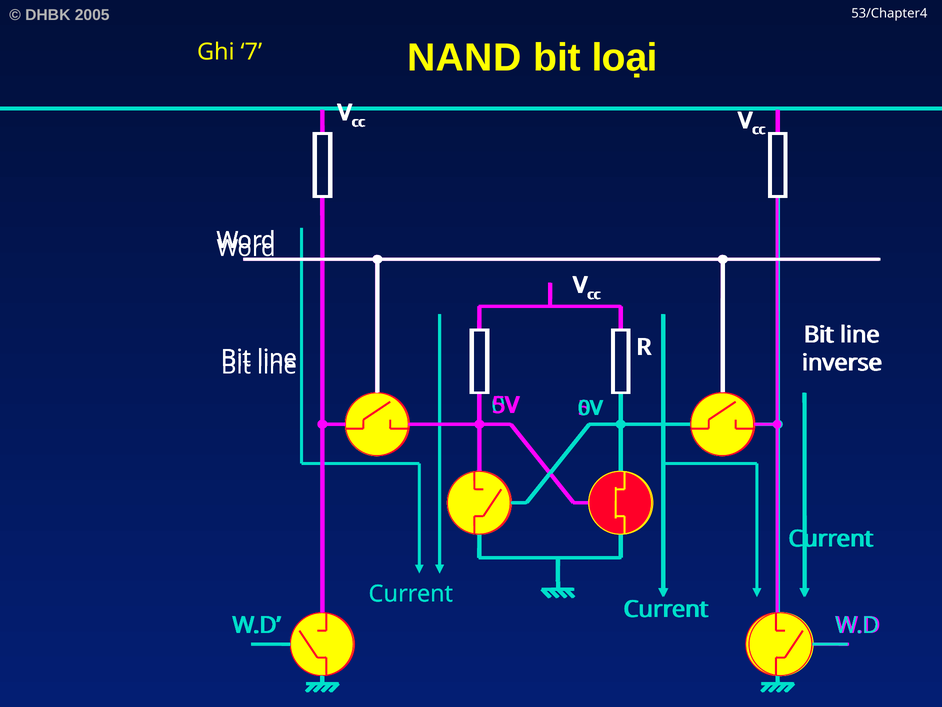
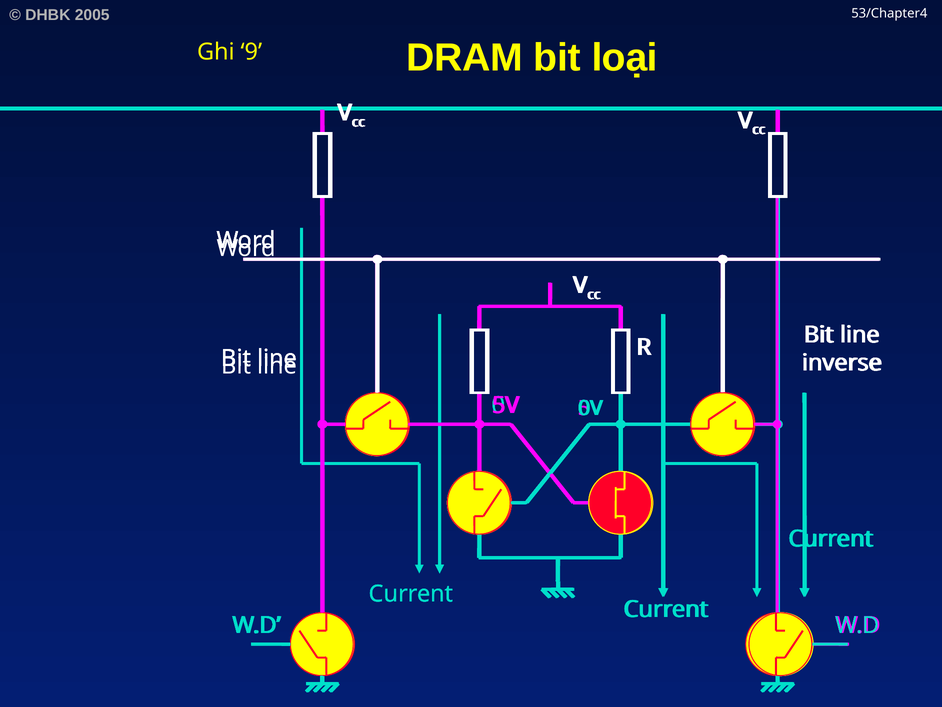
NAND: NAND -> DRAM (465, 58)
7: 7 -> 9 (252, 52)
